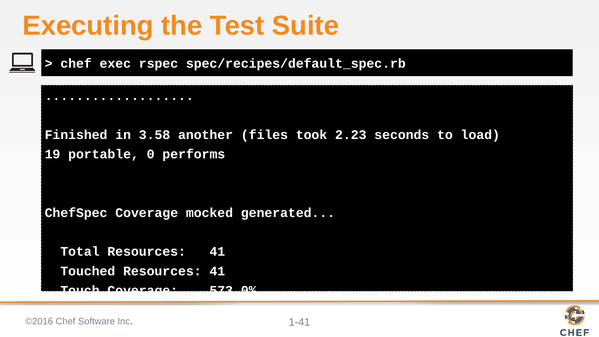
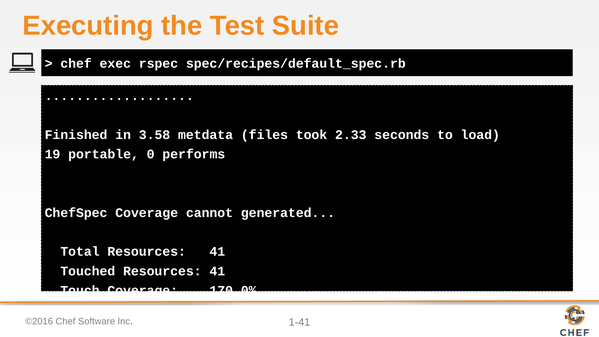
another: another -> metdata (206, 135)
2.23: 2.23 -> 2.33 (351, 135)
mocked: mocked -> cannot (209, 213)
573.0%: 573.0% -> 170.0% (233, 291)
